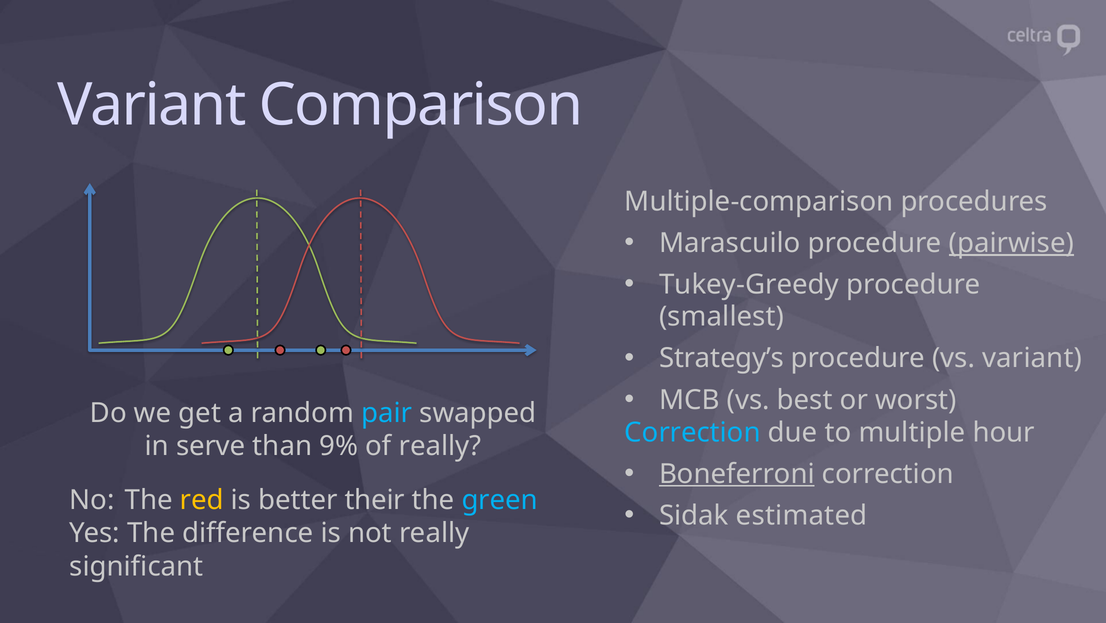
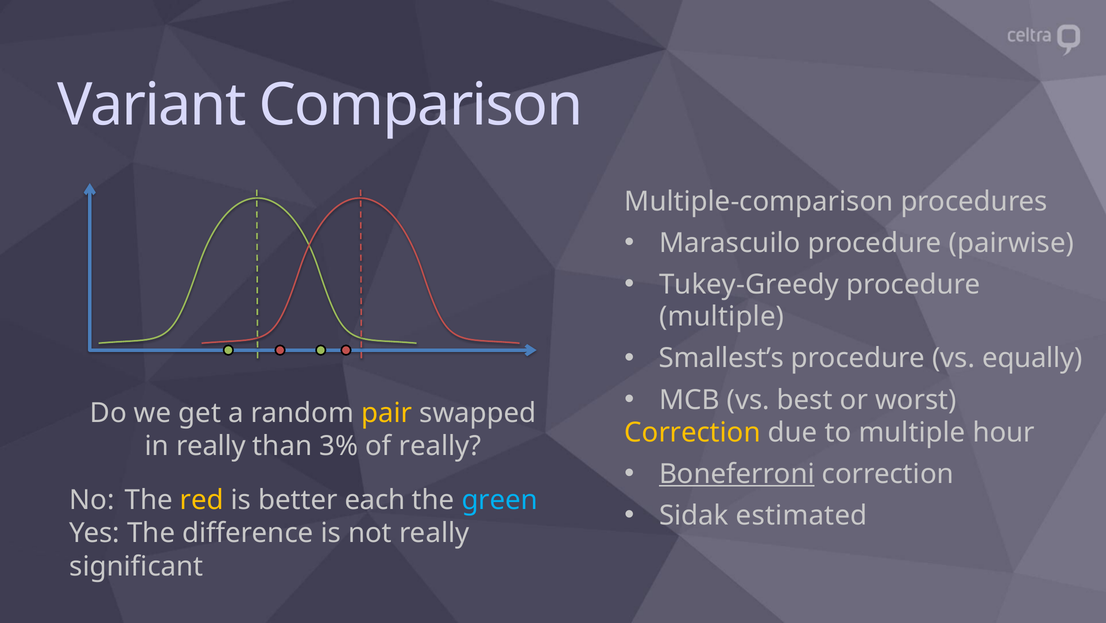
pairwise underline: present -> none (1011, 243)
smallest: smallest -> multiple (722, 317)
Strategy’s: Strategy’s -> Smallest’s (722, 358)
vs variant: variant -> equally (1032, 358)
pair colour: light blue -> yellow (387, 413)
Correction colour: light blue -> yellow (693, 432)
in serve: serve -> really (211, 446)
9%: 9% -> 3% (339, 446)
their: their -> each (375, 500)
